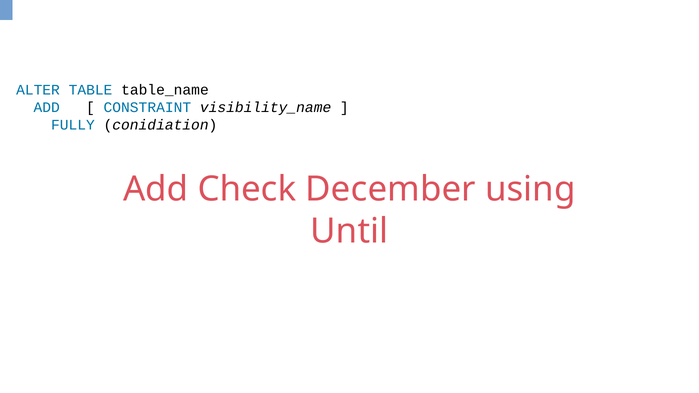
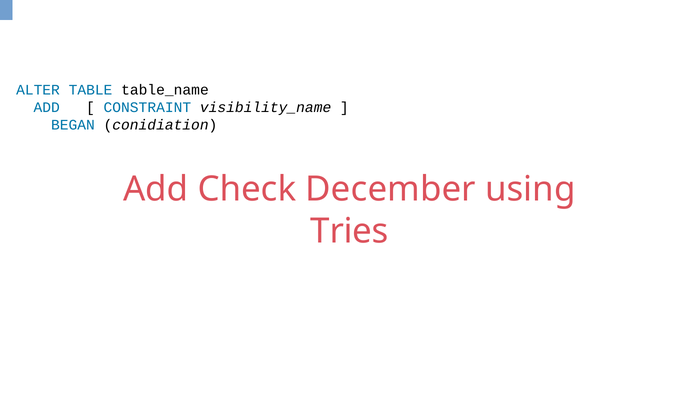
FULLY: FULLY -> BEGAN (73, 125)
Until: Until -> Tries (350, 231)
